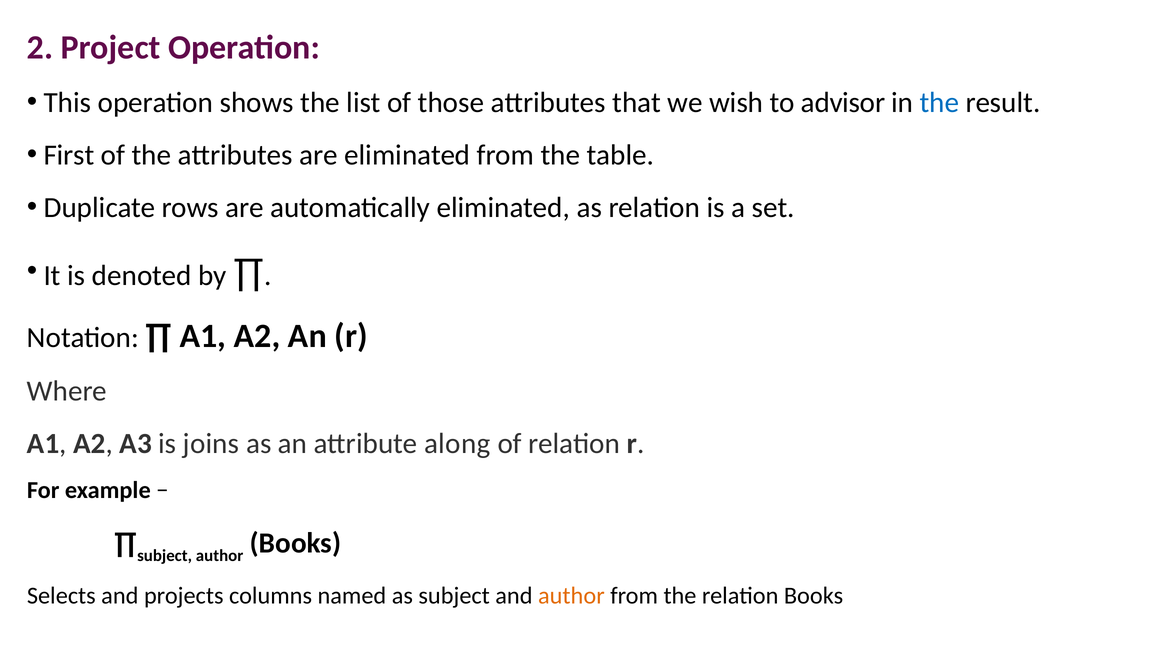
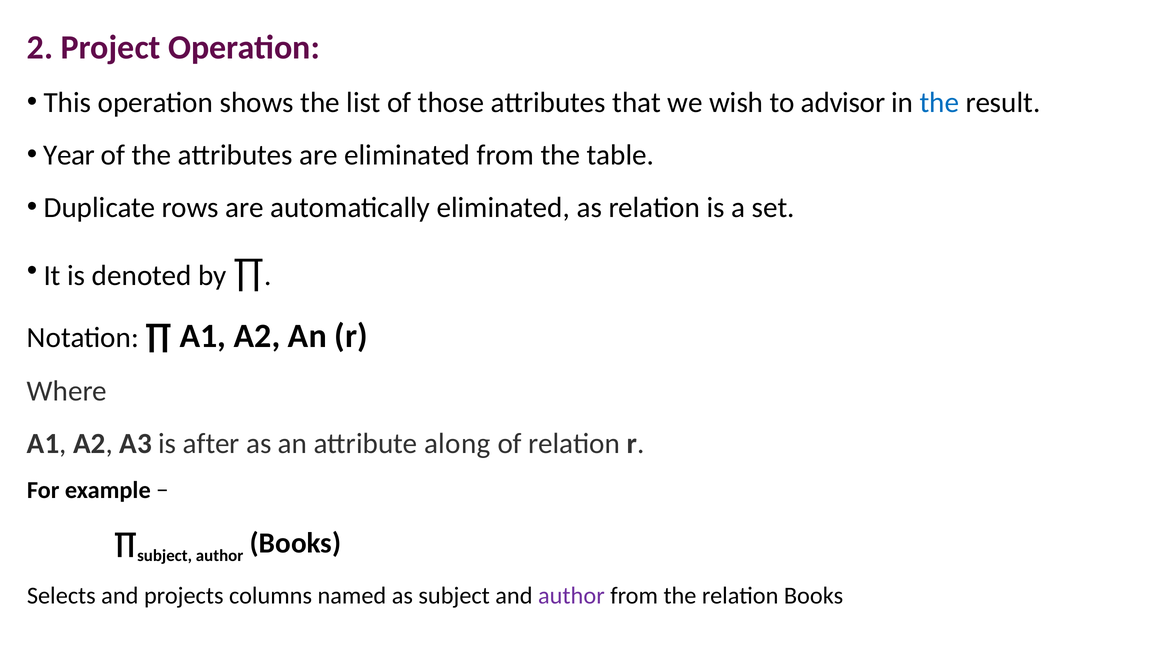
First: First -> Year (69, 155)
joins: joins -> after (211, 444)
author colour: orange -> purple (571, 596)
